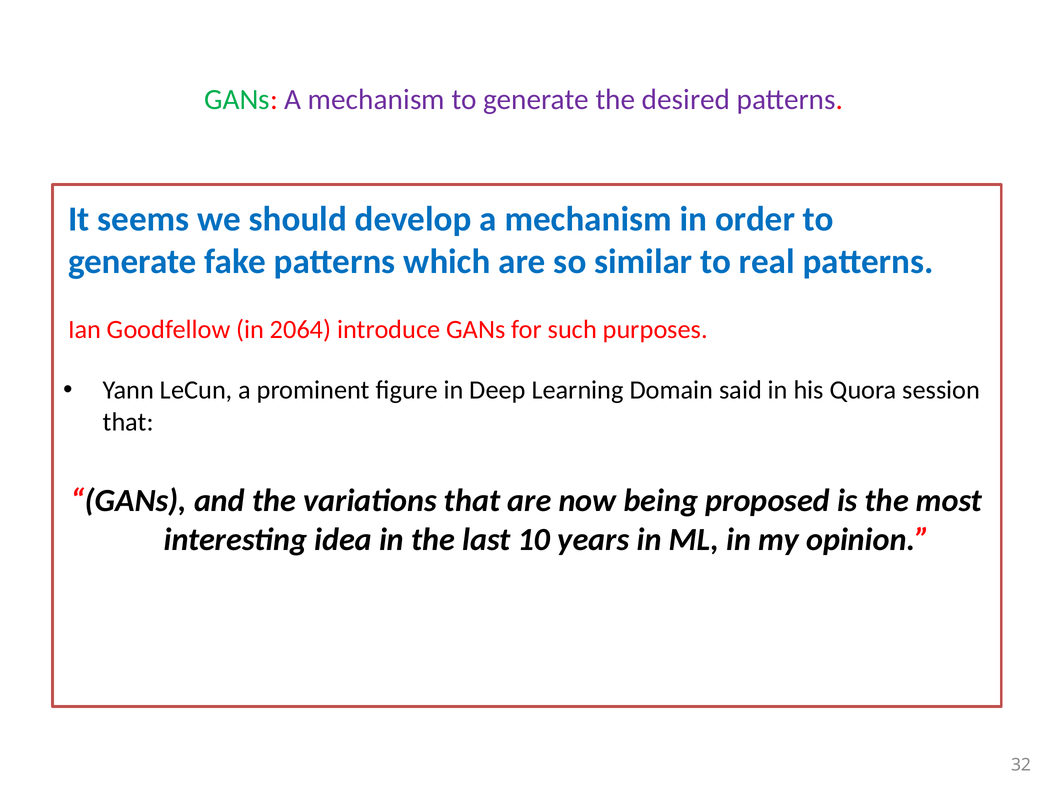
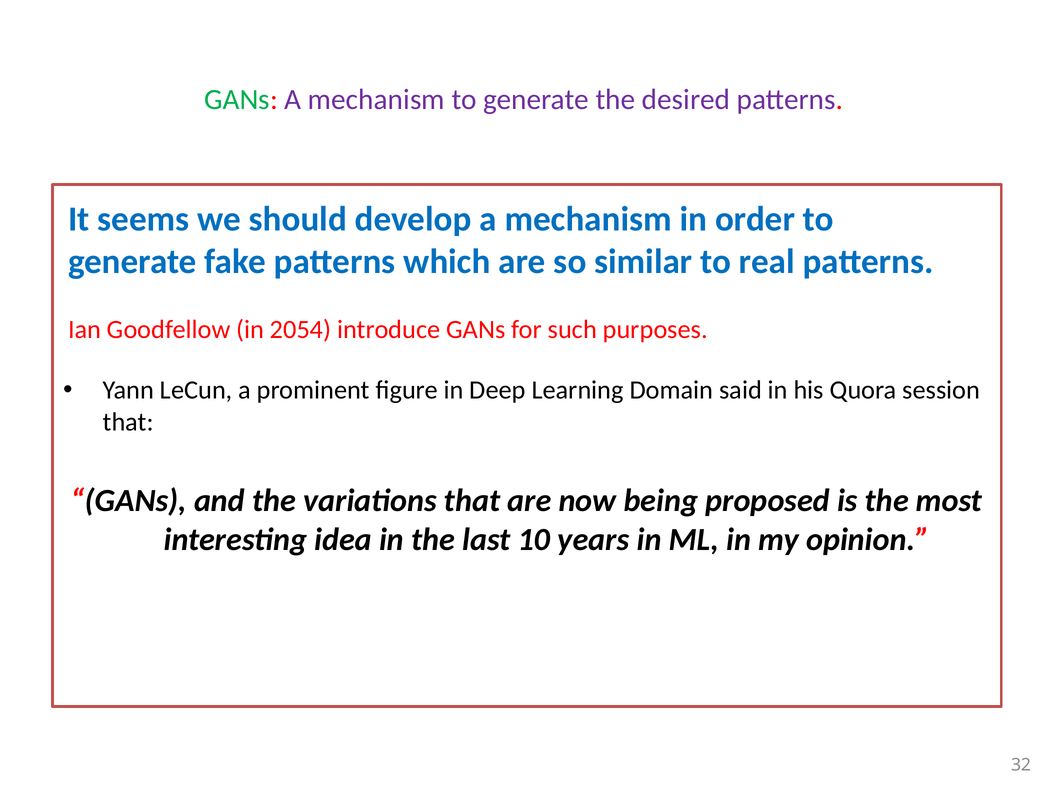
2064: 2064 -> 2054 (301, 329)
